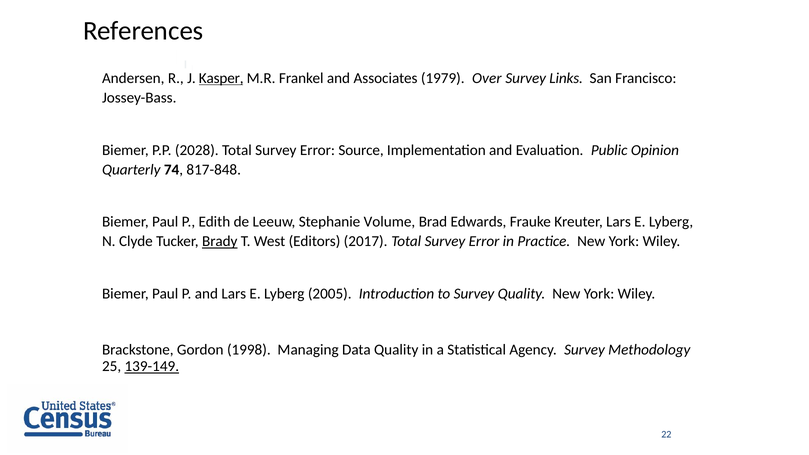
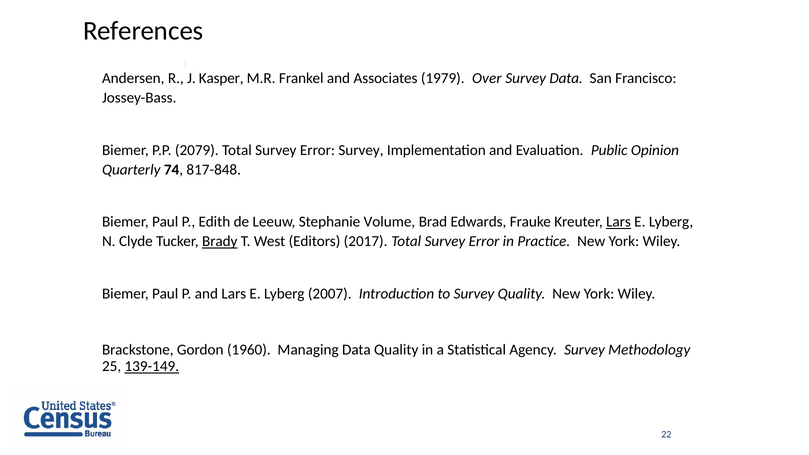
Kasper underline: present -> none (221, 78)
Survey Links: Links -> Data (566, 78)
2028: 2028 -> 2079 (197, 150)
Error Source: Source -> Survey (361, 150)
Lars underline: none -> present (619, 222)
2005: 2005 -> 2007 (330, 294)
1998: 1998 -> 1960 (249, 350)
